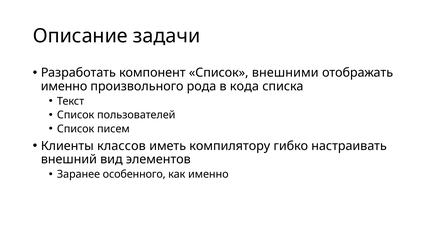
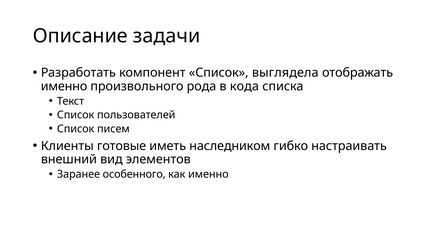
внешними: внешними -> выглядела (285, 73)
классов: классов -> готовые (122, 146)
компилятору: компилятору -> наследником (230, 146)
